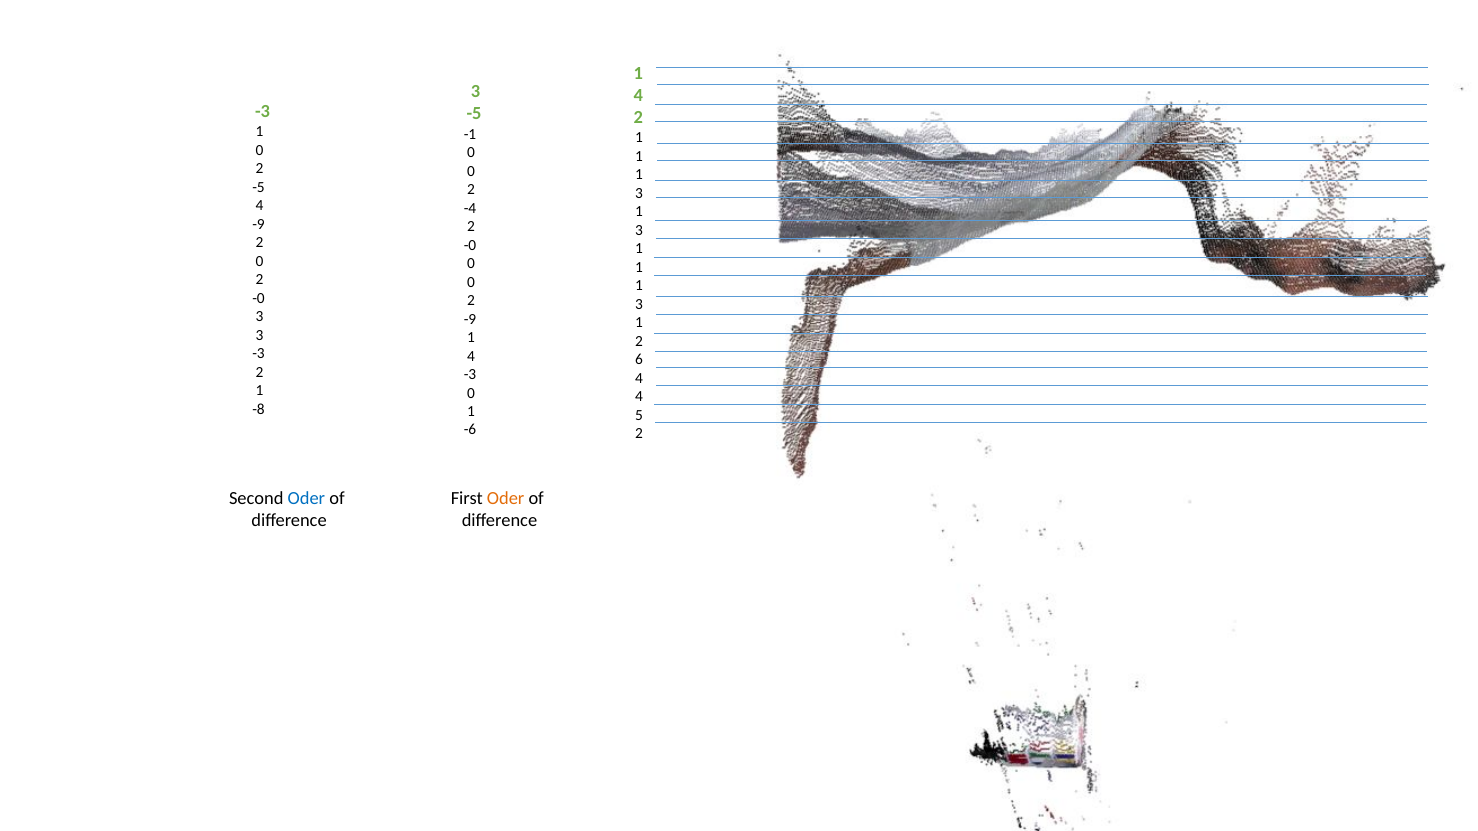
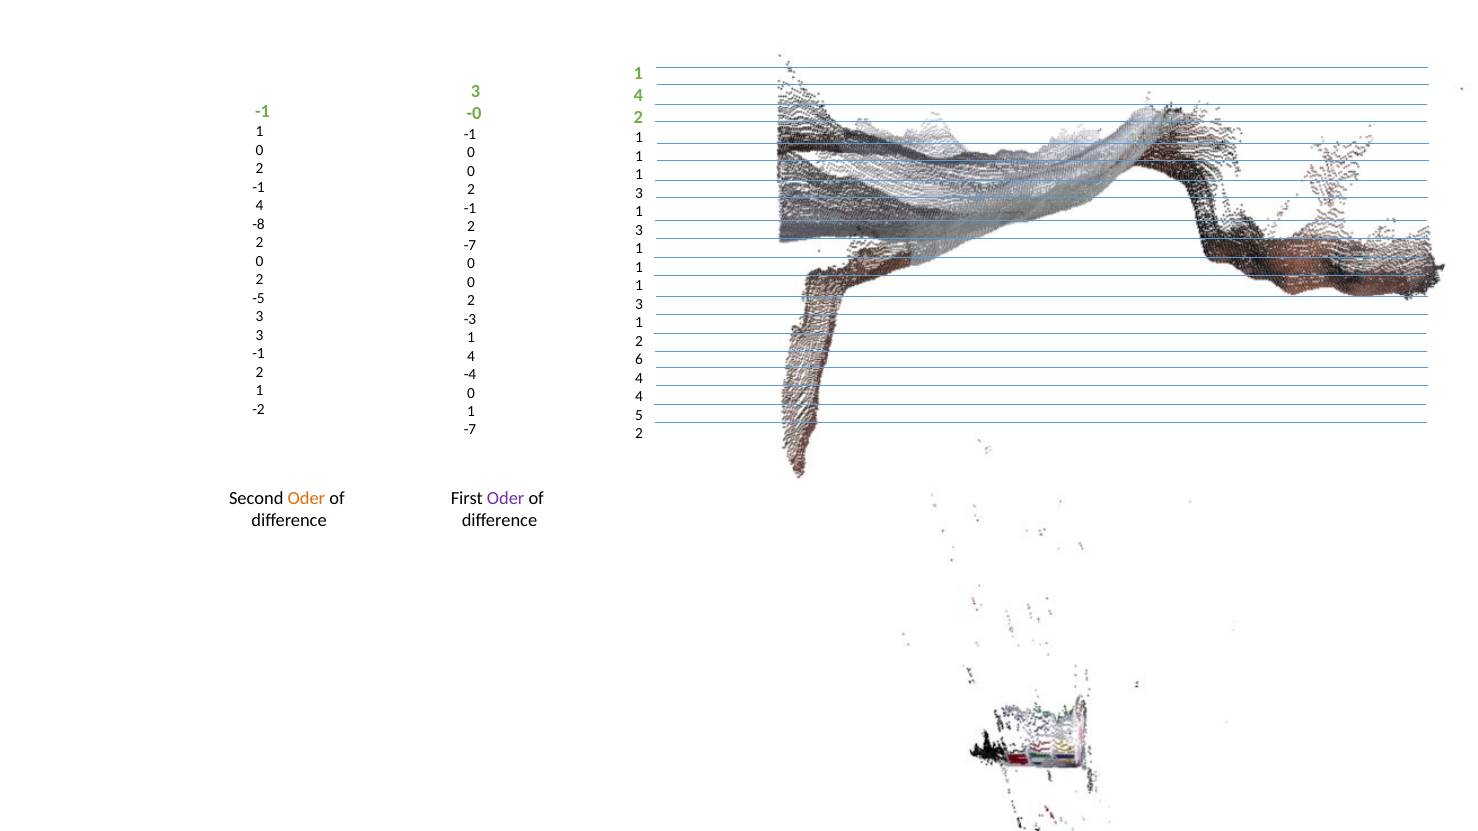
-3: -3 -> -1 (263, 112)
-5: -5 -> -0 (474, 114)
-5: -5 -> -1 (259, 187)
-4: -4 -> -1 (470, 208)
-9: -9 -> -8 (259, 224)
-0: -0 -> -7 (470, 245)
-0: -0 -> -5 (259, 298)
-9: -9 -> -3 (470, 319)
-3: -3 -> -1 (259, 354)
-3: -3 -> -4 (470, 375)
-8: -8 -> -2 (259, 409)
-6: -6 -> -7 (470, 430)
Oder colour: blue -> orange (306, 499)
Oder colour: orange -> purple (506, 499)
